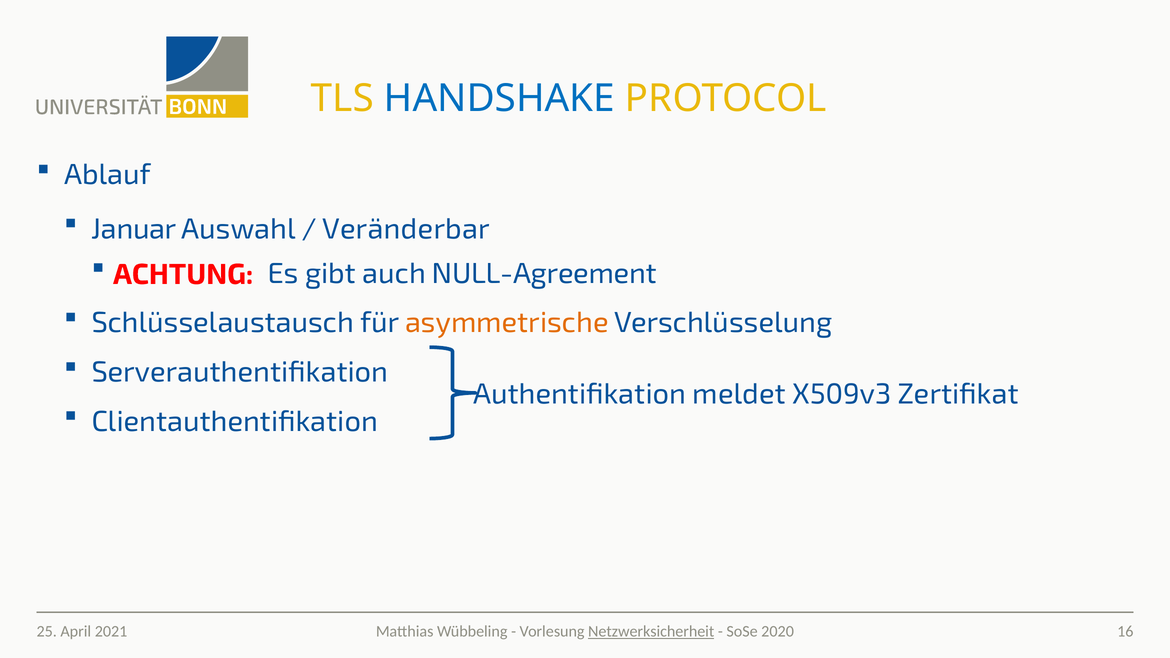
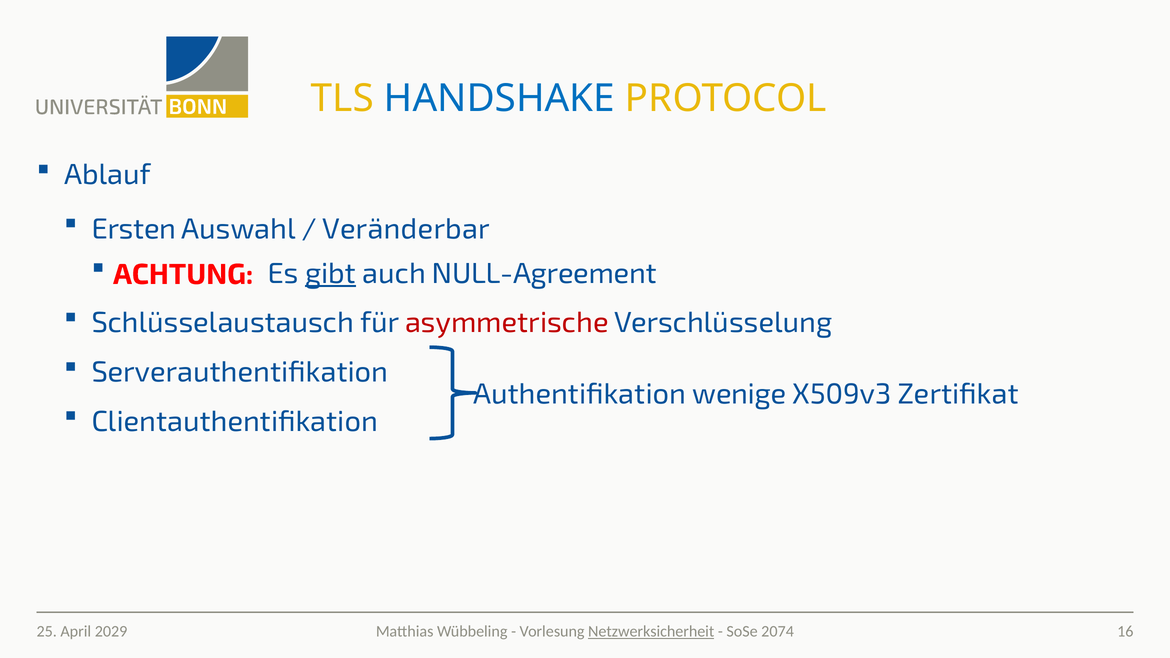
Januar: Januar -> Ersten (134, 229)
gibt underline: none -> present (330, 274)
asymmetrische colour: orange -> red (507, 323)
meldet: meldet -> wenige (739, 394)
2020: 2020 -> 2074 (778, 632)
2021: 2021 -> 2029 (111, 632)
